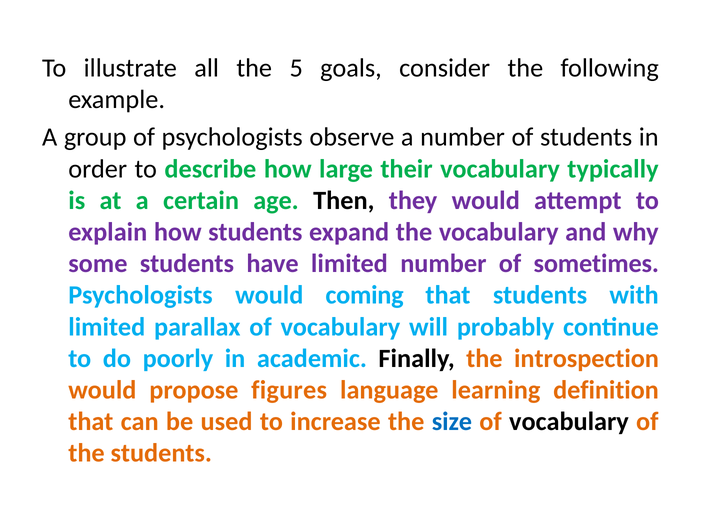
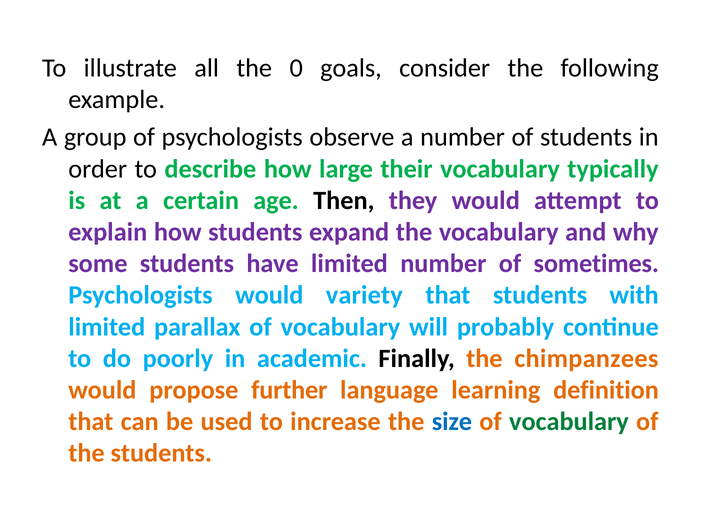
5: 5 -> 0 (296, 68)
coming: coming -> variety (364, 295)
introspection: introspection -> chimpanzees (586, 358)
figures: figures -> further (289, 390)
vocabulary colour: black -> green (569, 421)
